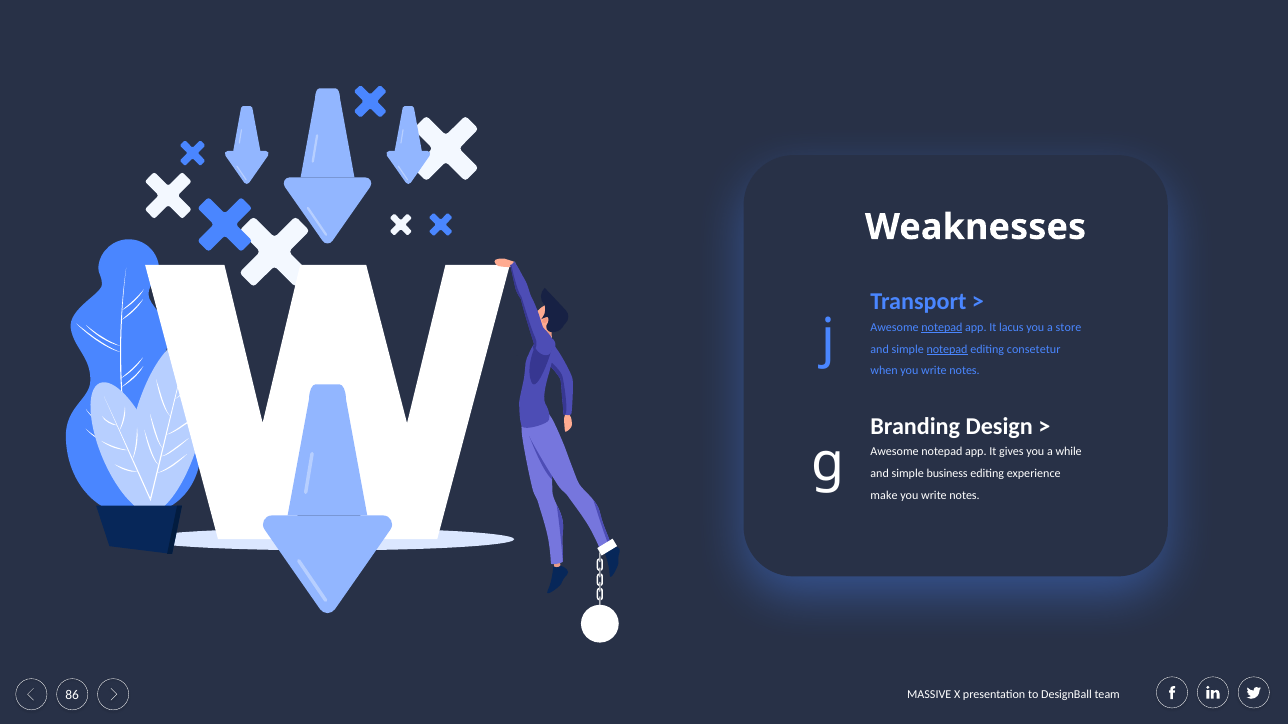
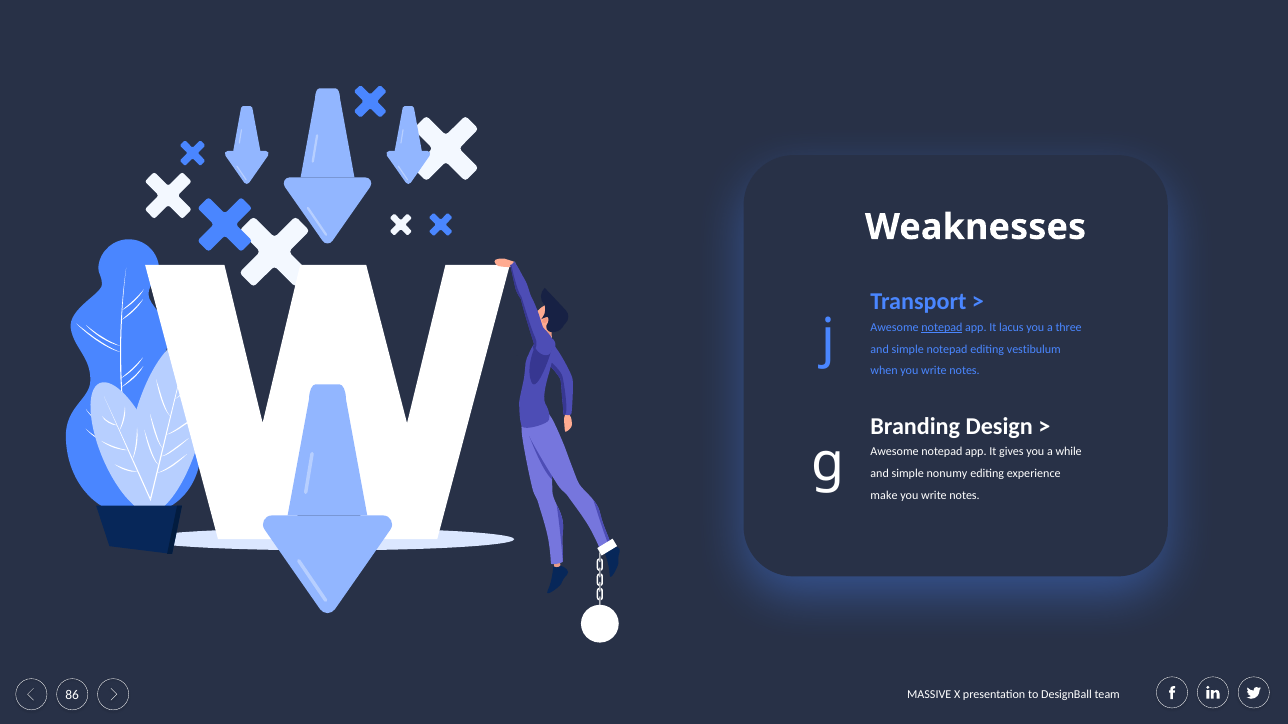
store: store -> three (1069, 328)
notepad underline: present -> none (947, 349)
consetetur: consetetur -> vestibulum (1034, 349)
business: business -> nonumy (947, 474)
